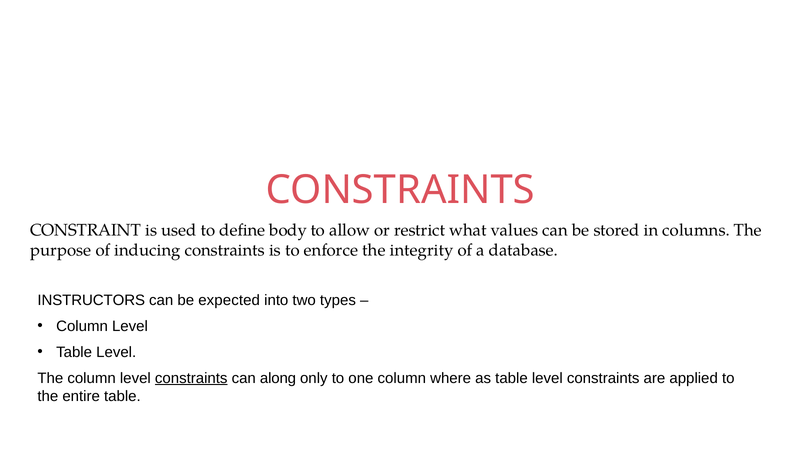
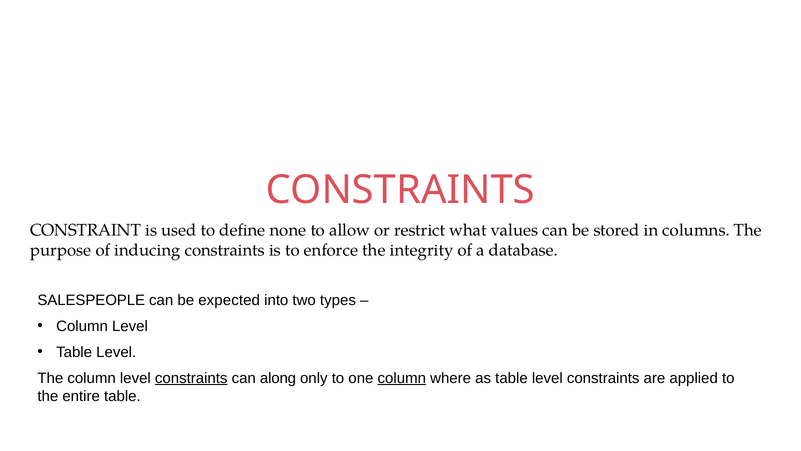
body: body -> none (288, 230)
INSTRUCTORS: INSTRUCTORS -> SALESPEOPLE (91, 300)
column underline: none -> present (402, 378)
